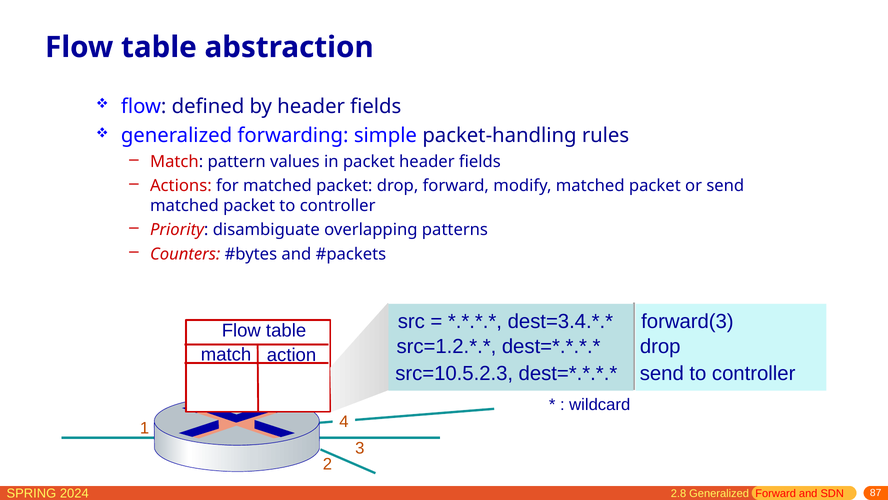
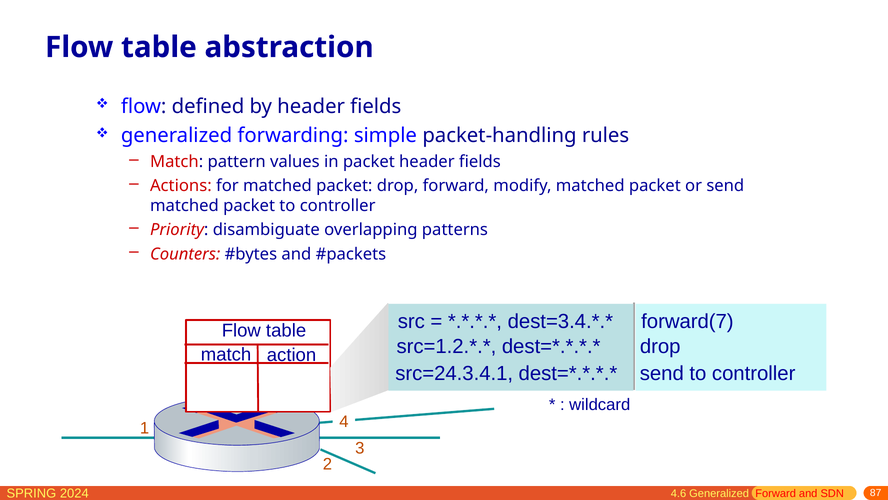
forward(3: forward(3 -> forward(7 (687, 321)
src=10.5.2.3: src=10.5.2.3 -> src=24.3.4.1 (454, 373)
2.8: 2.8 -> 4.6 (679, 493)
